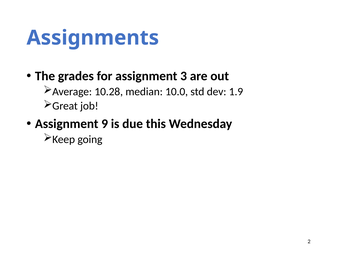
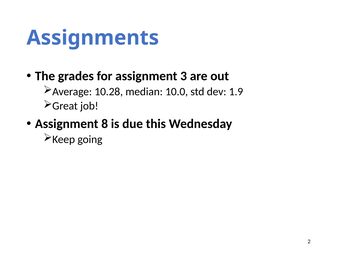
9: 9 -> 8 (105, 124)
